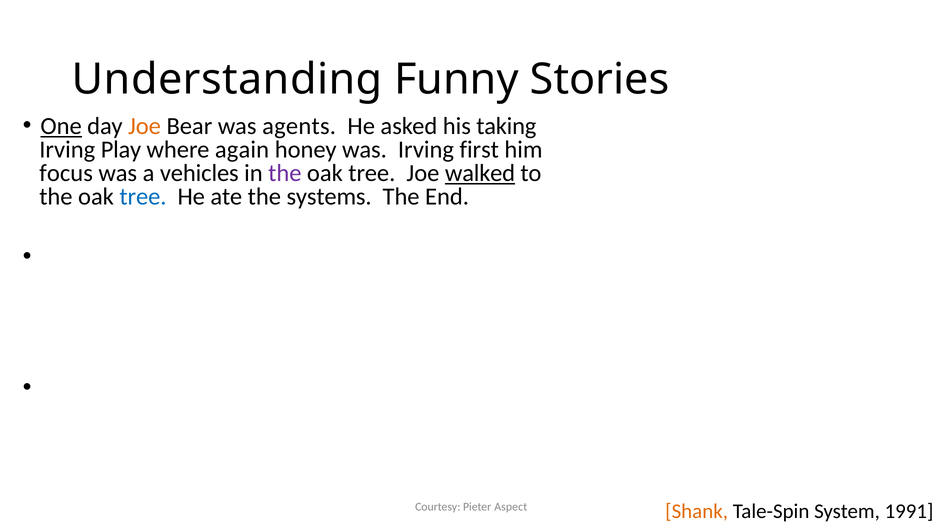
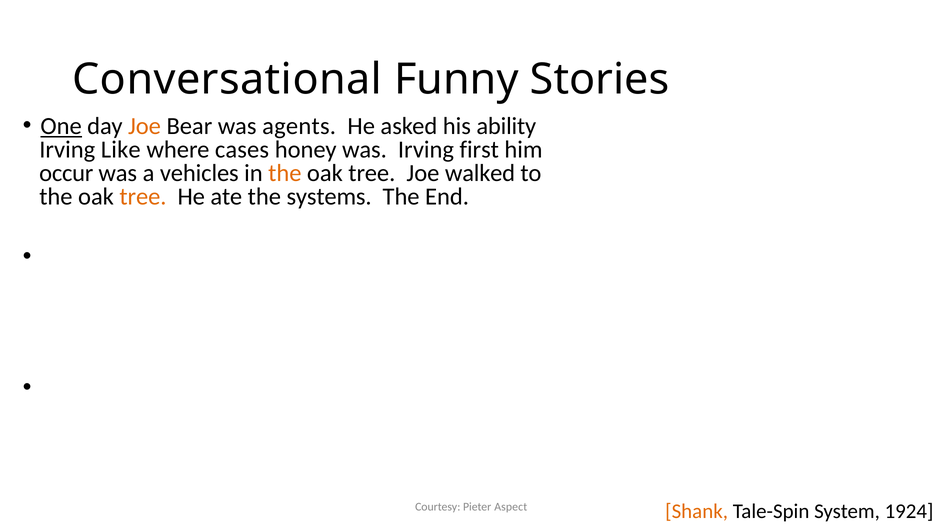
Understanding: Understanding -> Conversational (227, 79)
taking: taking -> ability (506, 126)
Play: Play -> Like (121, 149)
again: again -> cases (242, 149)
focus: focus -> occur (66, 173)
the colour: purple -> orange (285, 173)
walked underline: present -> none (480, 173)
tree colour: blue -> orange (143, 197)
1991: 1991 -> 1924 (909, 511)
